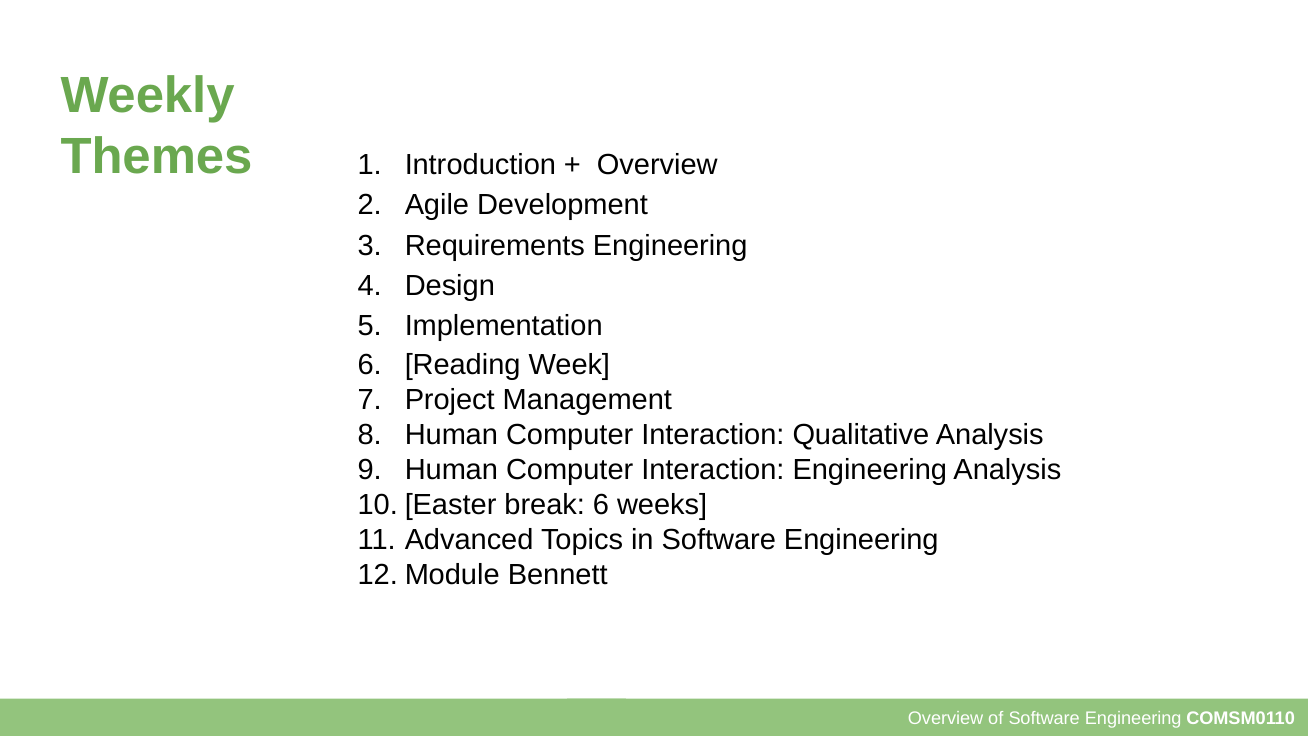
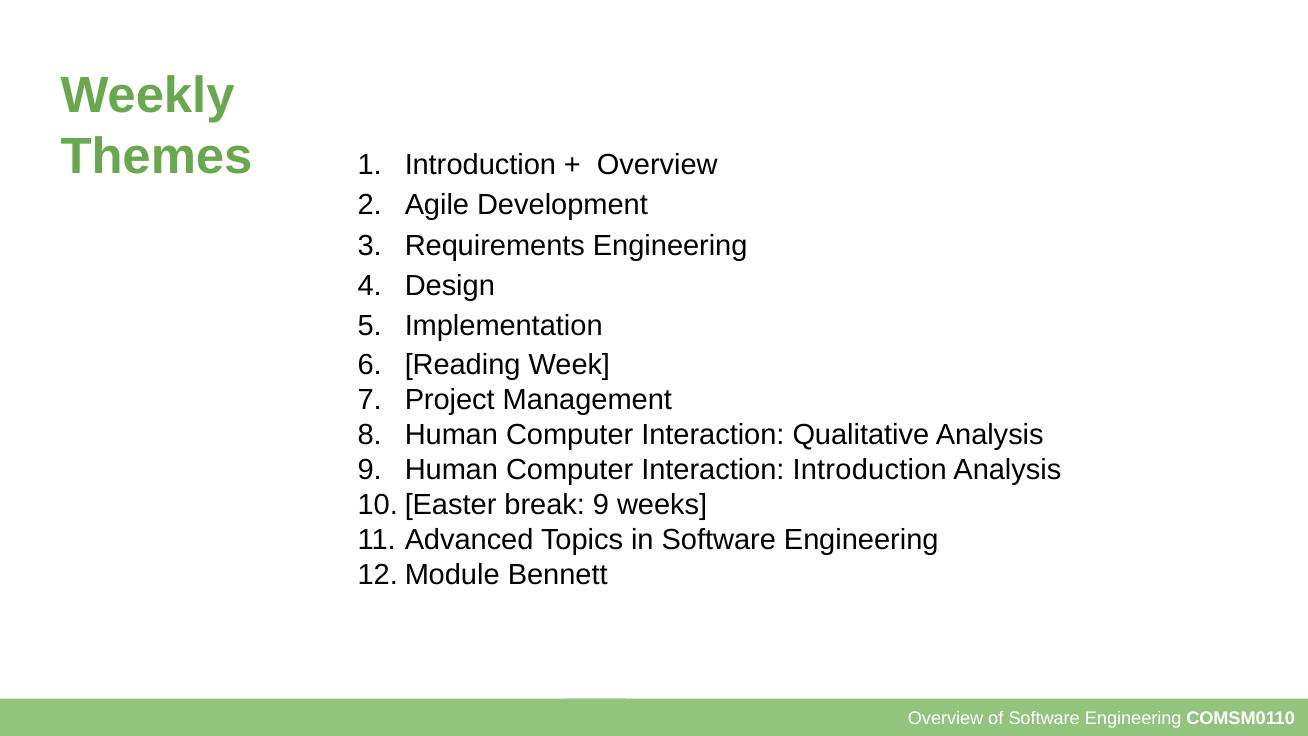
Interaction Engineering: Engineering -> Introduction (870, 470)
break 6: 6 -> 9 (601, 505)
